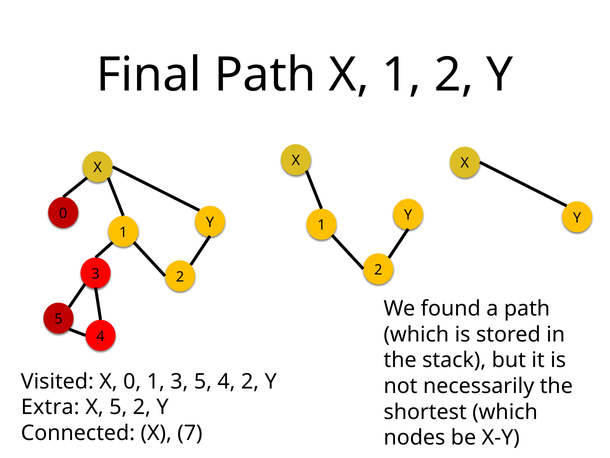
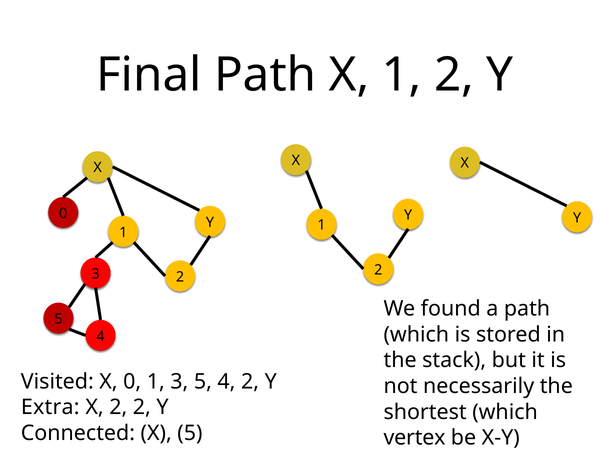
X 5: 5 -> 2 (118, 407)
X 7: 7 -> 5 (190, 433)
nodes: nodes -> vertex (415, 437)
